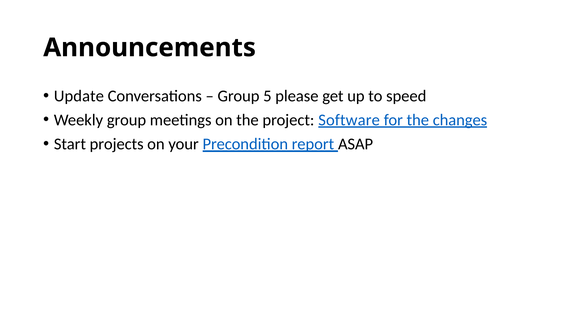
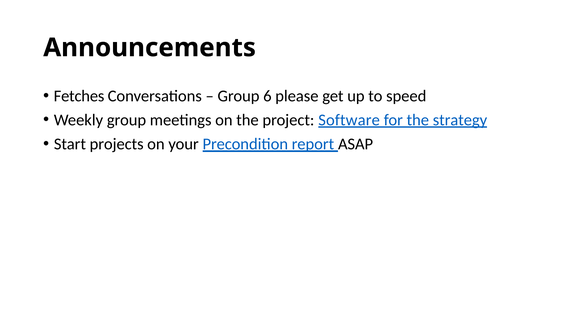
Update: Update -> Fetches (79, 96)
5: 5 -> 6 (267, 96)
changes: changes -> strategy (460, 120)
